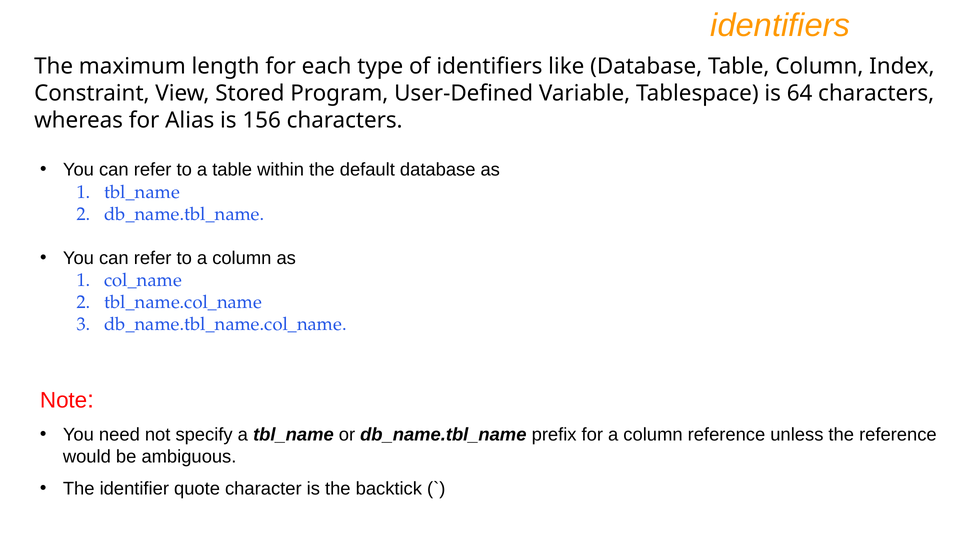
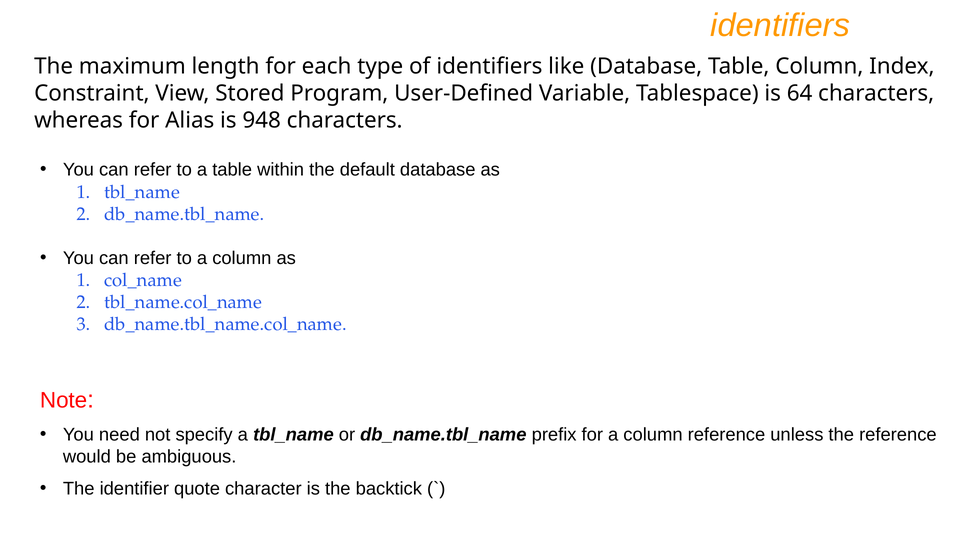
156: 156 -> 948 (262, 120)
